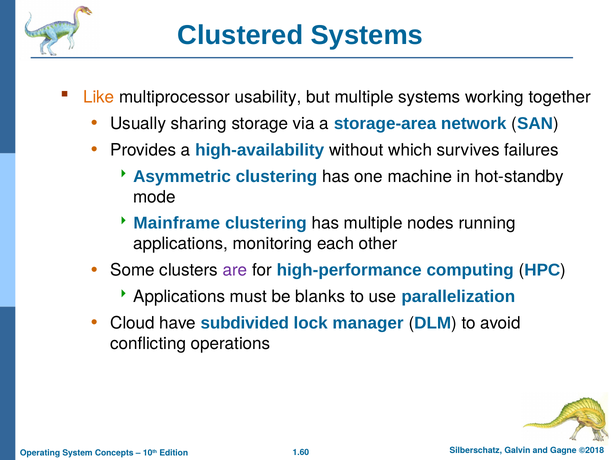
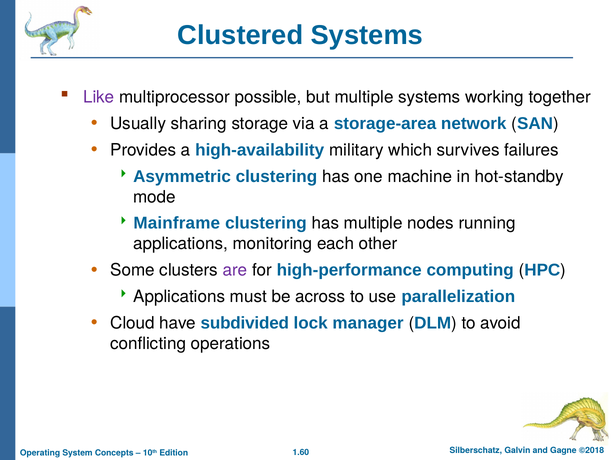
Like colour: orange -> purple (99, 97)
usability: usability -> possible (268, 97)
without: without -> military (356, 150)
blanks: blanks -> across (320, 297)
